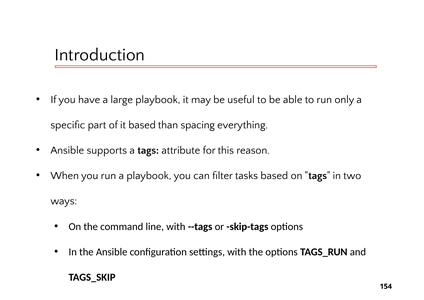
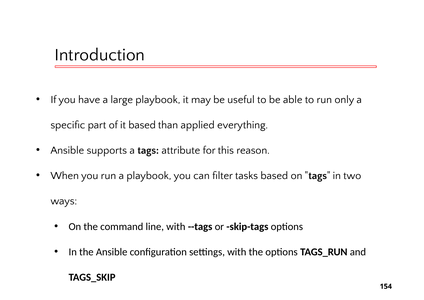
spacing: spacing -> applied (198, 125)
